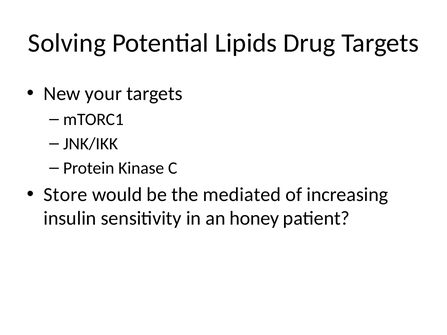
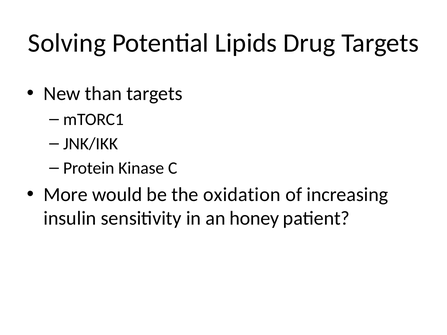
your: your -> than (103, 94)
Store: Store -> More (66, 195)
mediated: mediated -> oxidation (242, 195)
